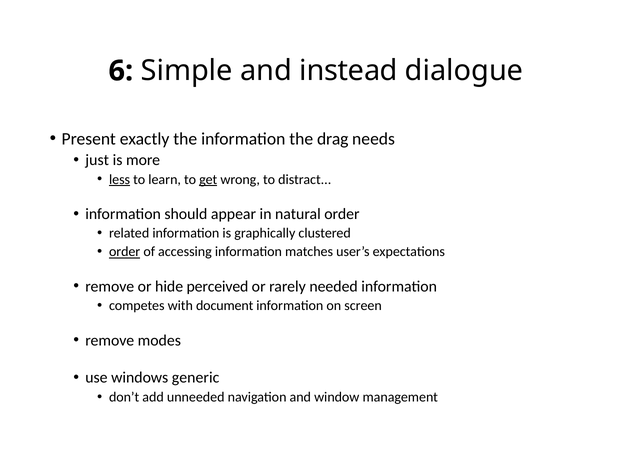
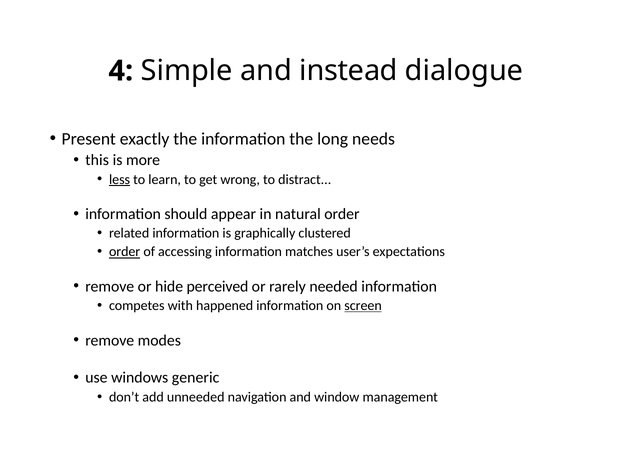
6: 6 -> 4 (121, 71)
drag: drag -> long (333, 139)
just: just -> this (97, 160)
get underline: present -> none (208, 179)
document: document -> happened (225, 306)
screen underline: none -> present (363, 306)
